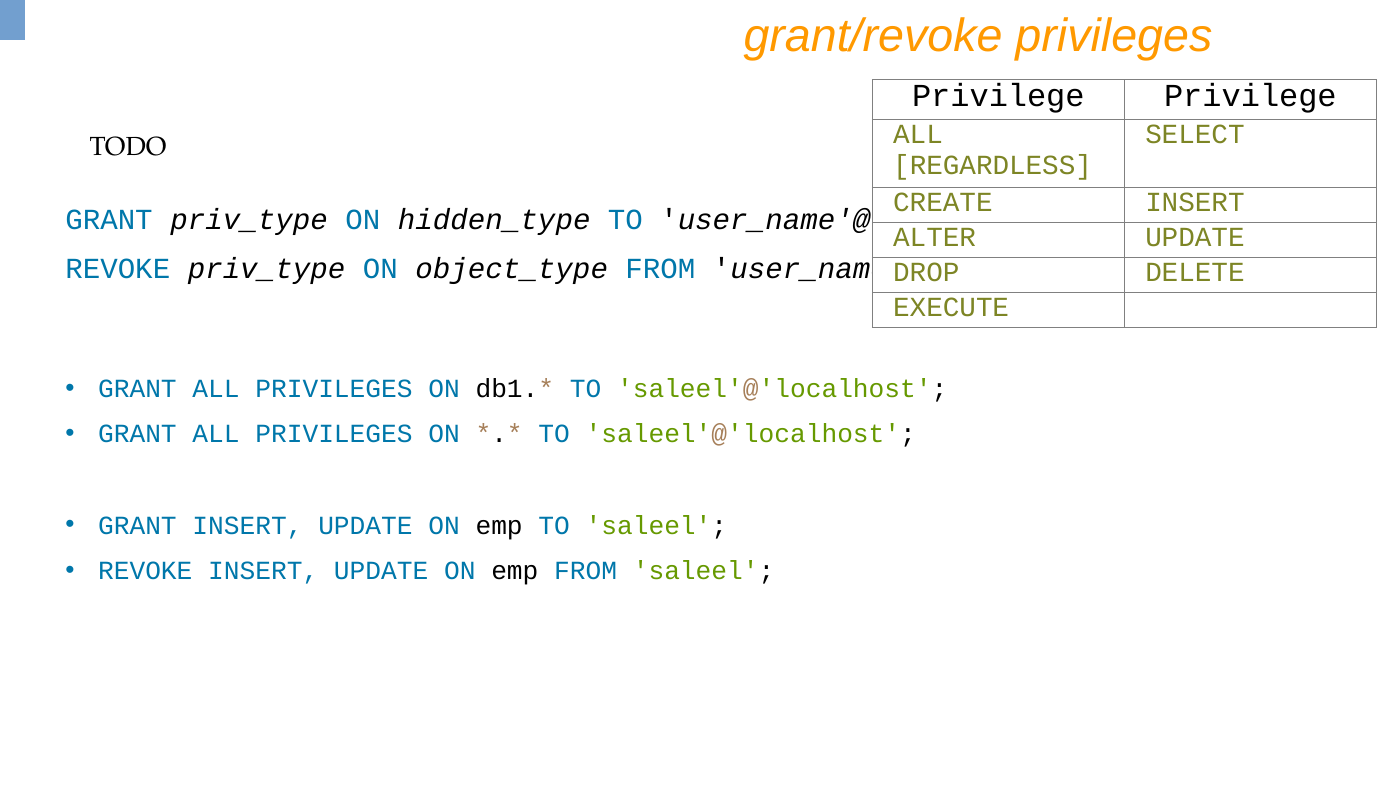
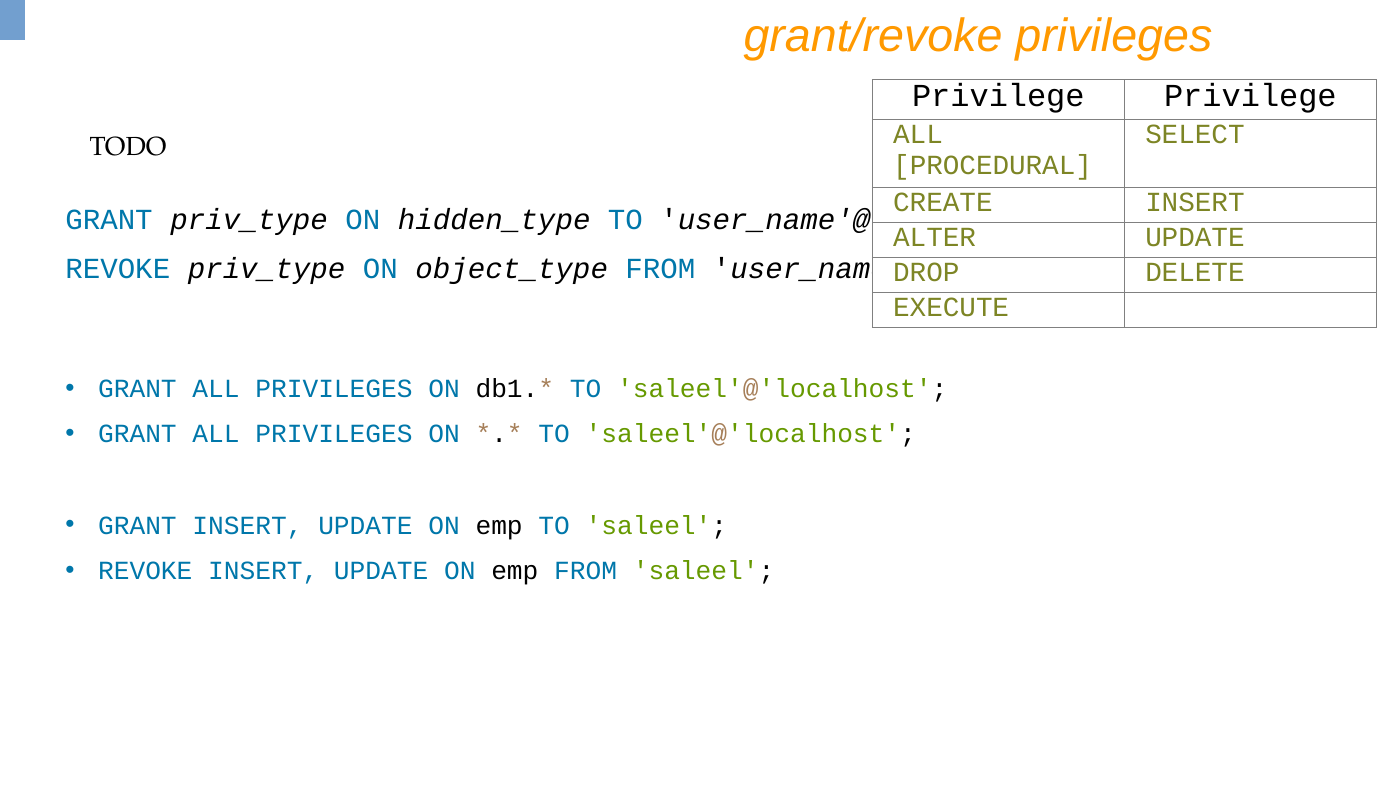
REGARDLESS: REGARDLESS -> PROCEDURAL (993, 166)
